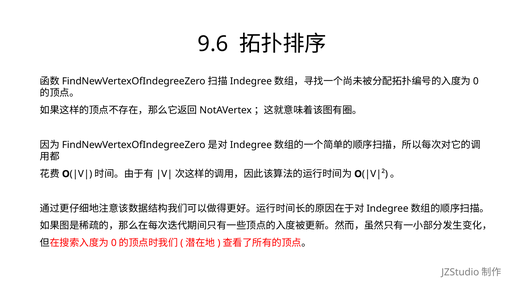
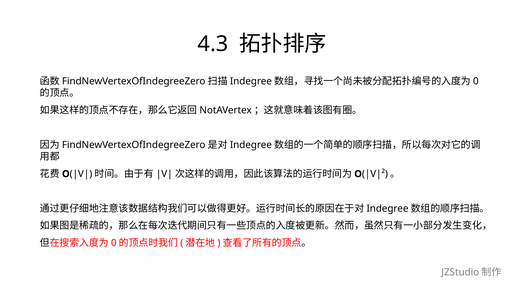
9.6: 9.6 -> 4.3 (213, 44)
